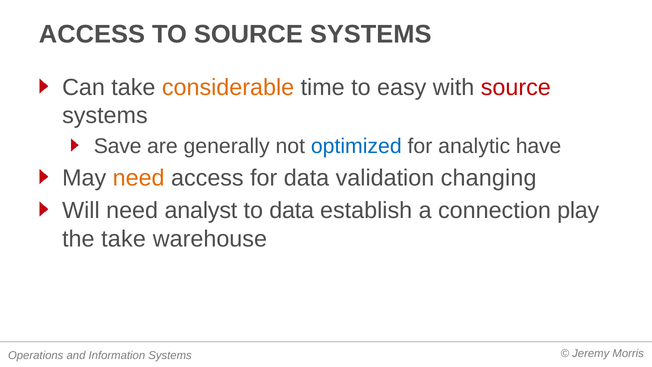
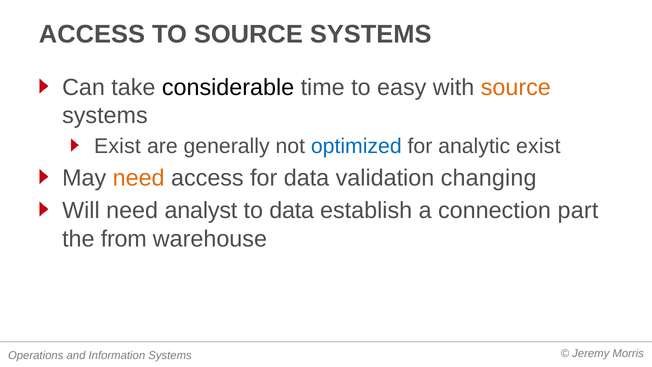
considerable colour: orange -> black (228, 88)
source colour: red -> orange (516, 88)
Save: Save -> Exist (117, 146)
analytic have: have -> exist (538, 146)
play: play -> part (578, 211)
the take: take -> from (124, 239)
